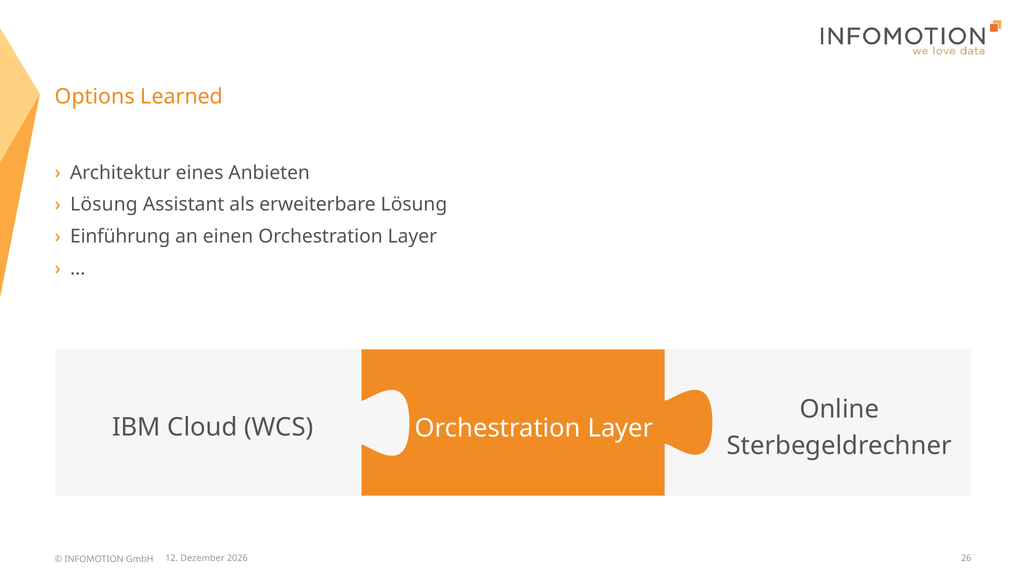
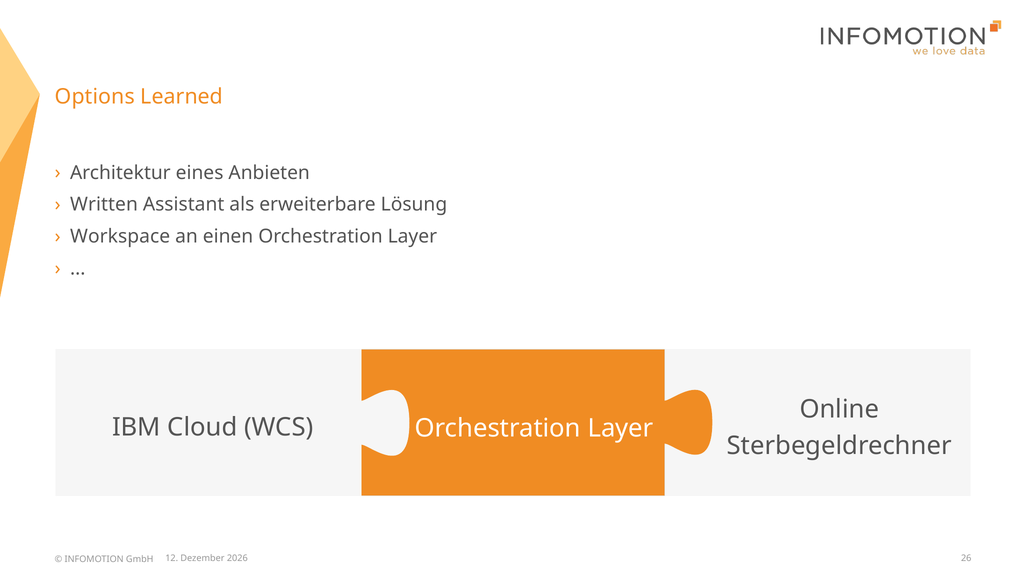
Lösung: Lösung -> Written (104, 205)
Einführung: Einführung -> Workspace (120, 237)
